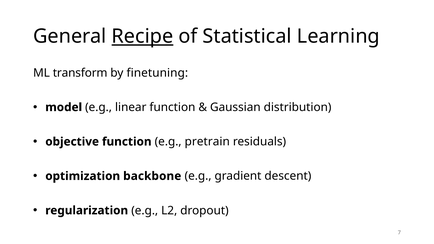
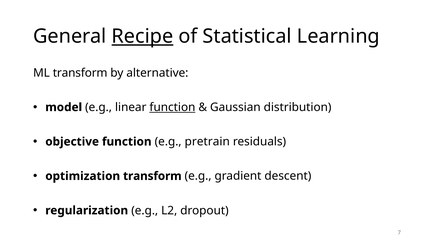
finetuning: finetuning -> alternative (157, 73)
function underline: none -> present (172, 107)
optimization backbone: backbone -> transform (152, 176)
